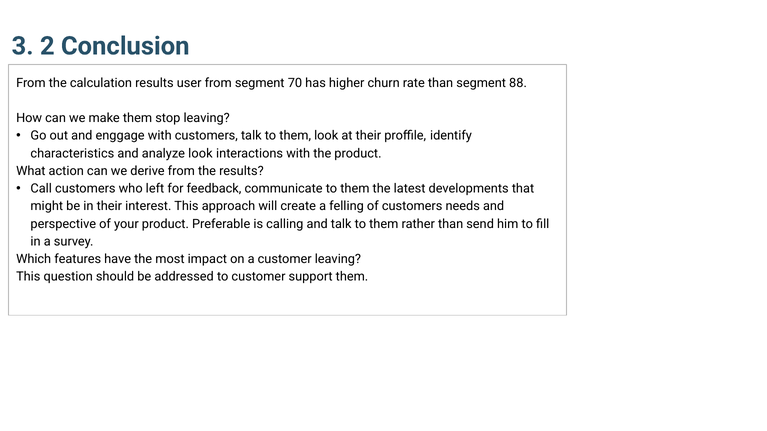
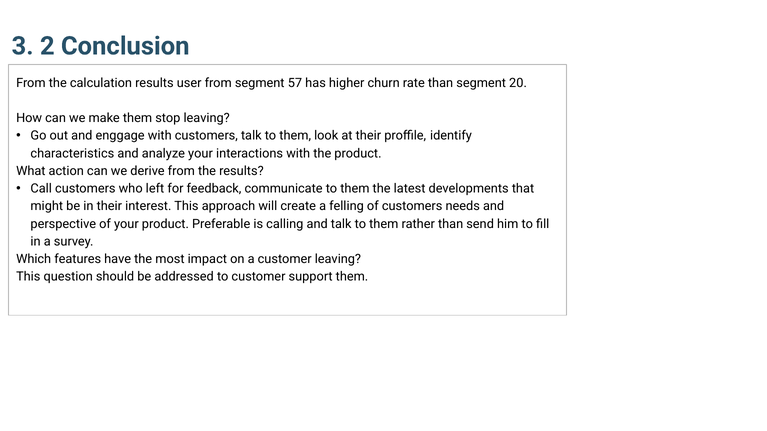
70: 70 -> 57 (295, 83)
88: 88 -> 20 (518, 83)
analyze look: look -> your (200, 154)
